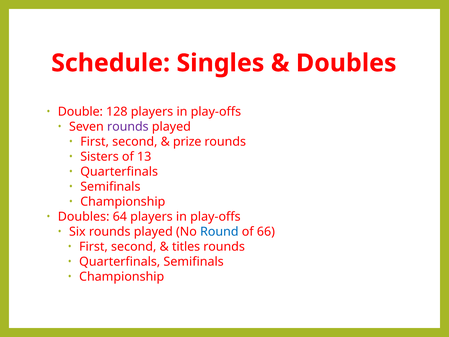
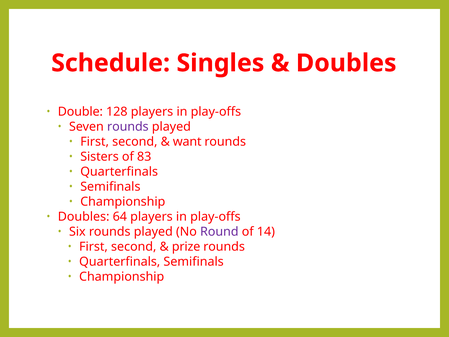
prize: prize -> want (187, 142)
13: 13 -> 83 (144, 157)
Round colour: blue -> purple (219, 232)
66: 66 -> 14 (266, 232)
titles: titles -> prize (186, 247)
